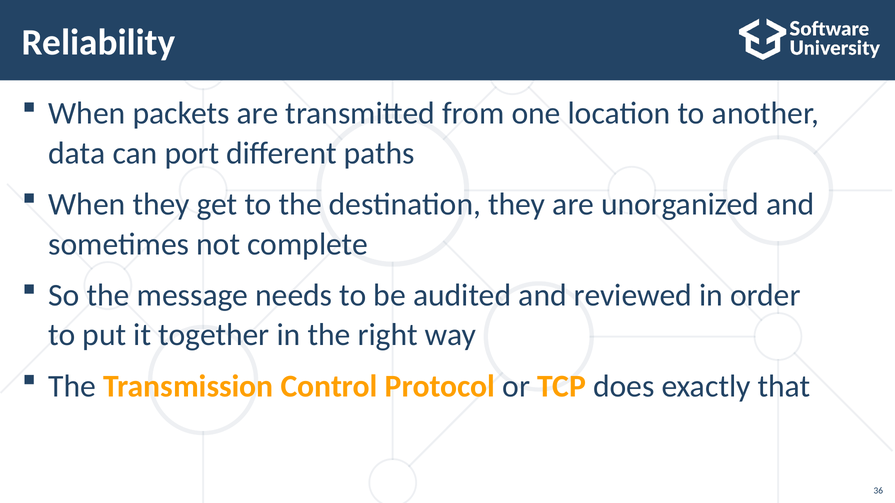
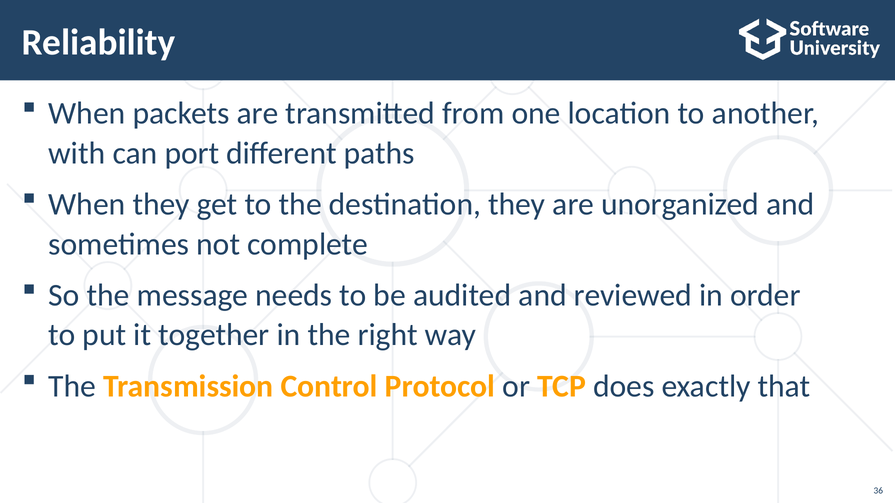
data: data -> with (77, 153)
